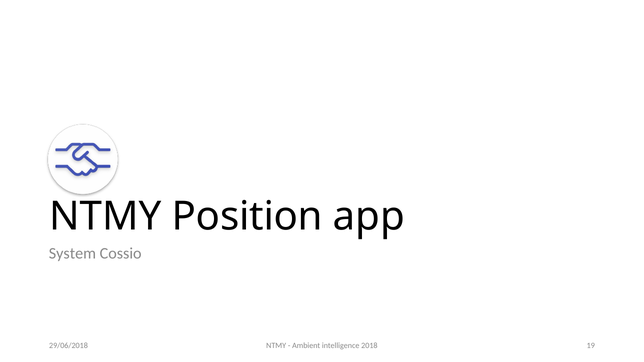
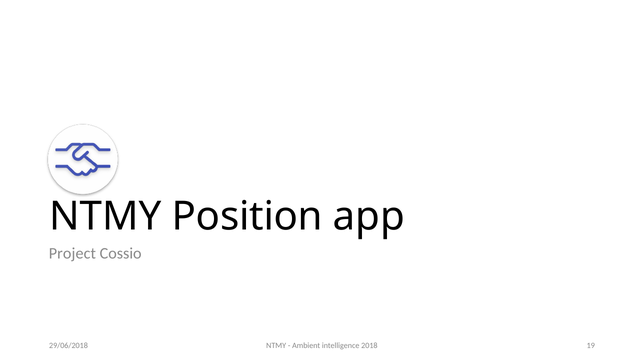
System: System -> Project (72, 253)
